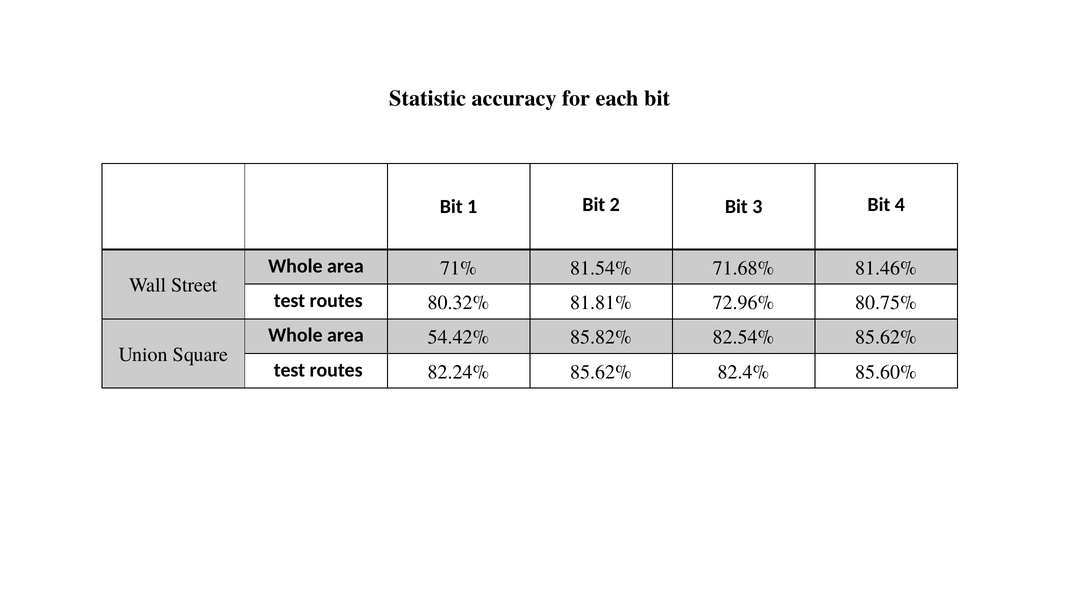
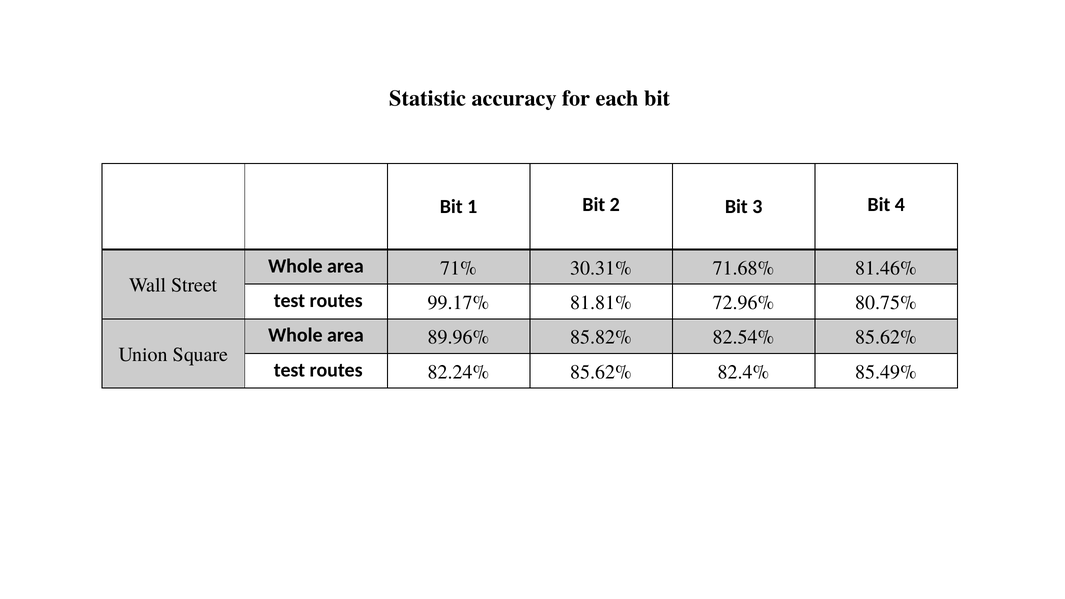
81.54%: 81.54% -> 30.31% (601, 268)
80.32%: 80.32% -> 99.17% (459, 303)
54.42%: 54.42% -> 89.96% (459, 337)
85.60%: 85.60% -> 85.49% (886, 372)
